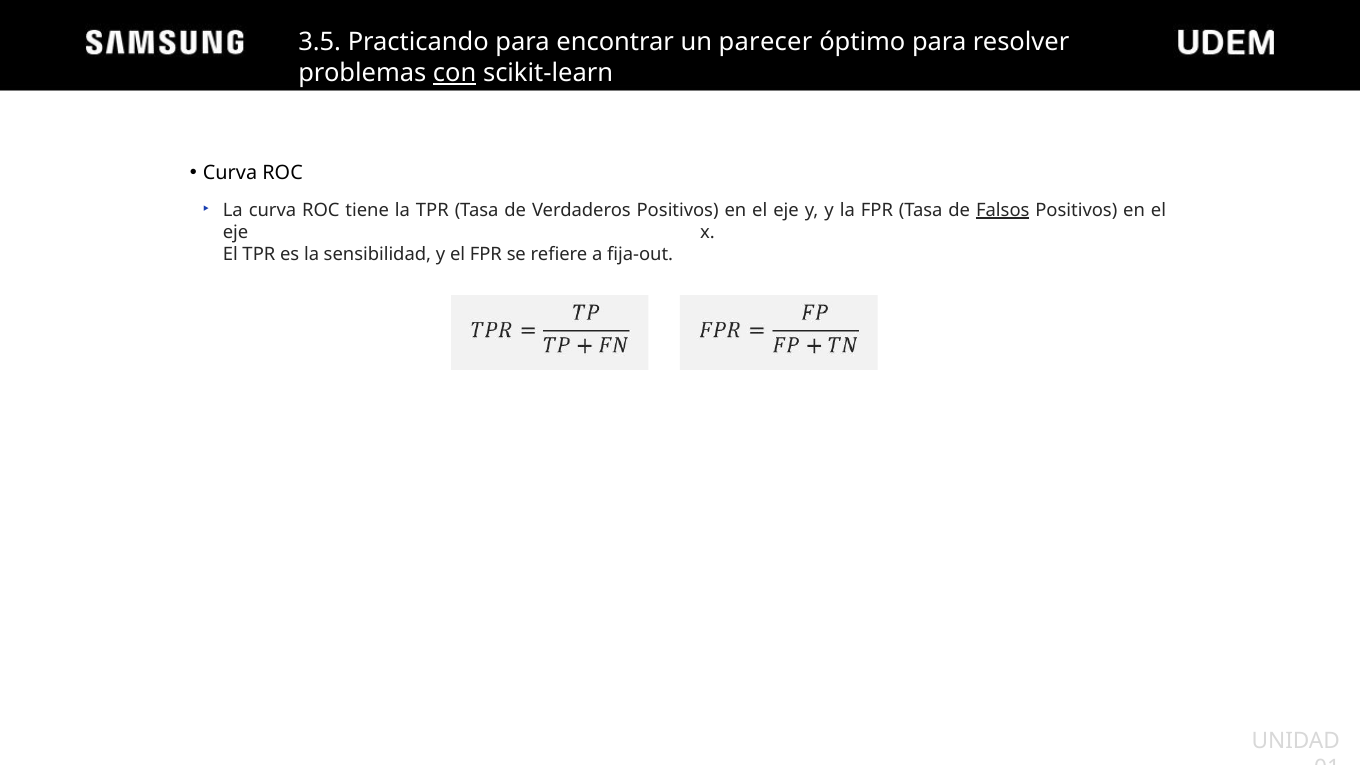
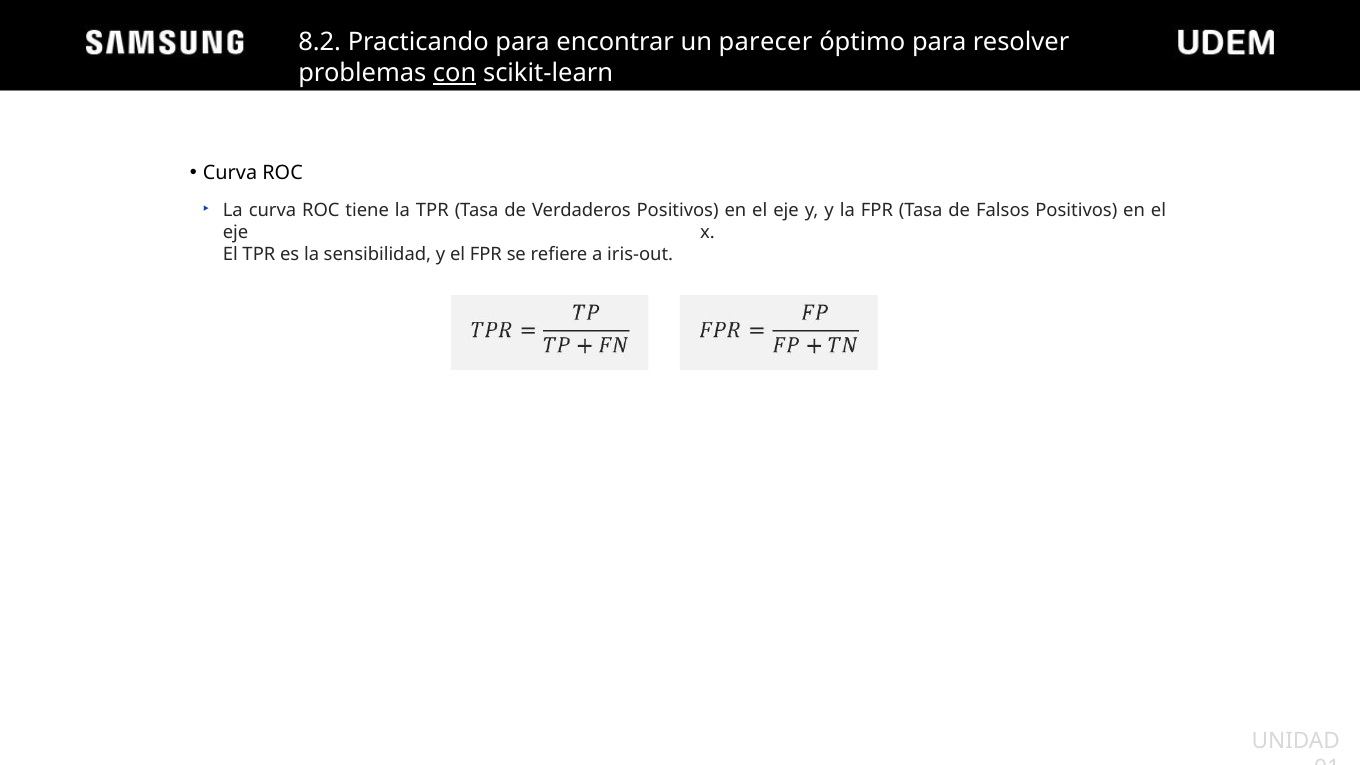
3.5: 3.5 -> 8.2 (320, 42)
Falsos underline: present -> none (1003, 210)
fija-out: fija-out -> iris-out (640, 254)
